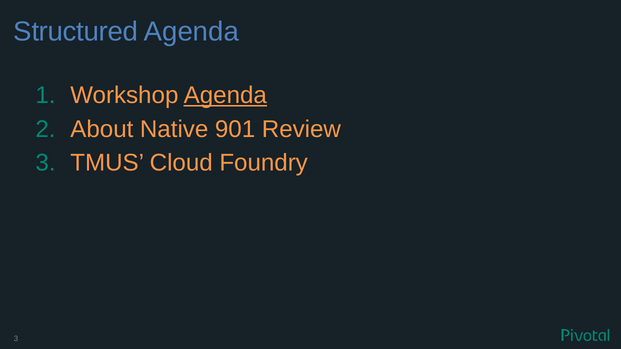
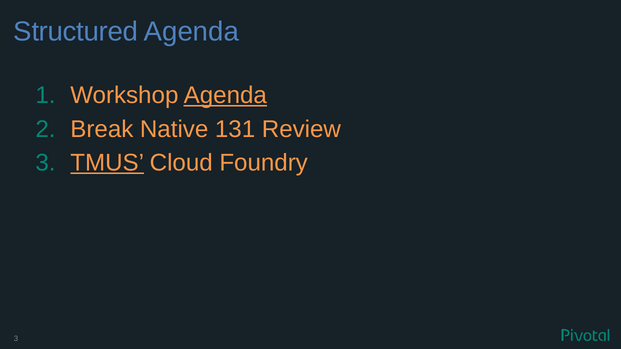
About: About -> Break (102, 129)
901: 901 -> 131 (235, 129)
TMUS underline: none -> present (107, 163)
